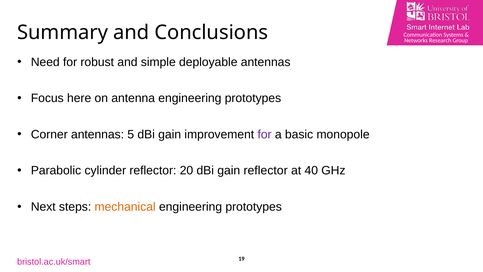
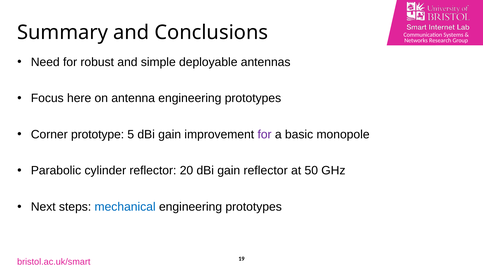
Corner antennas: antennas -> prototype (98, 134)
40: 40 -> 50 (311, 170)
mechanical colour: orange -> blue (125, 207)
